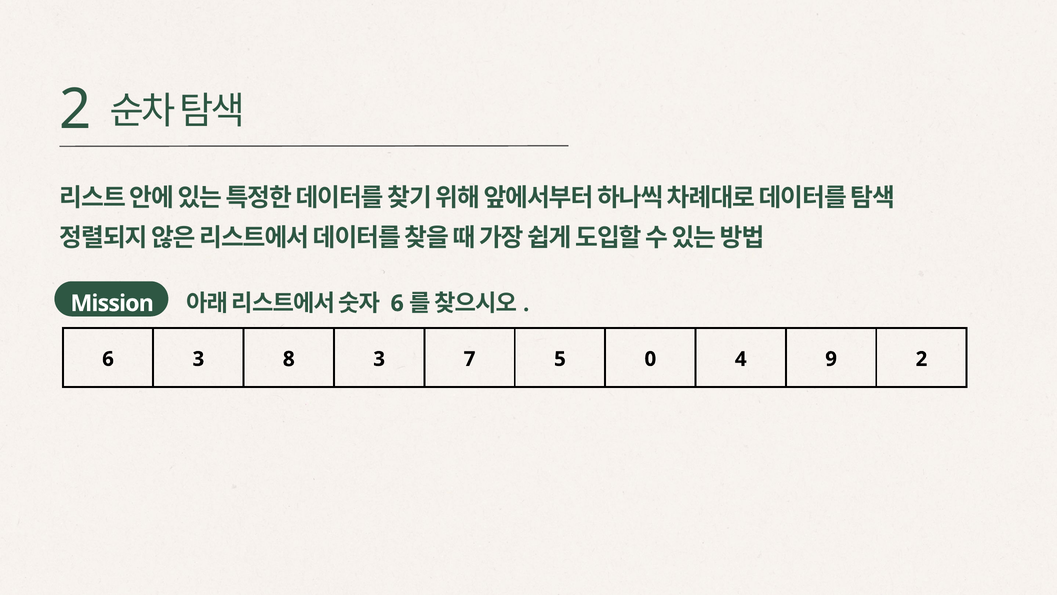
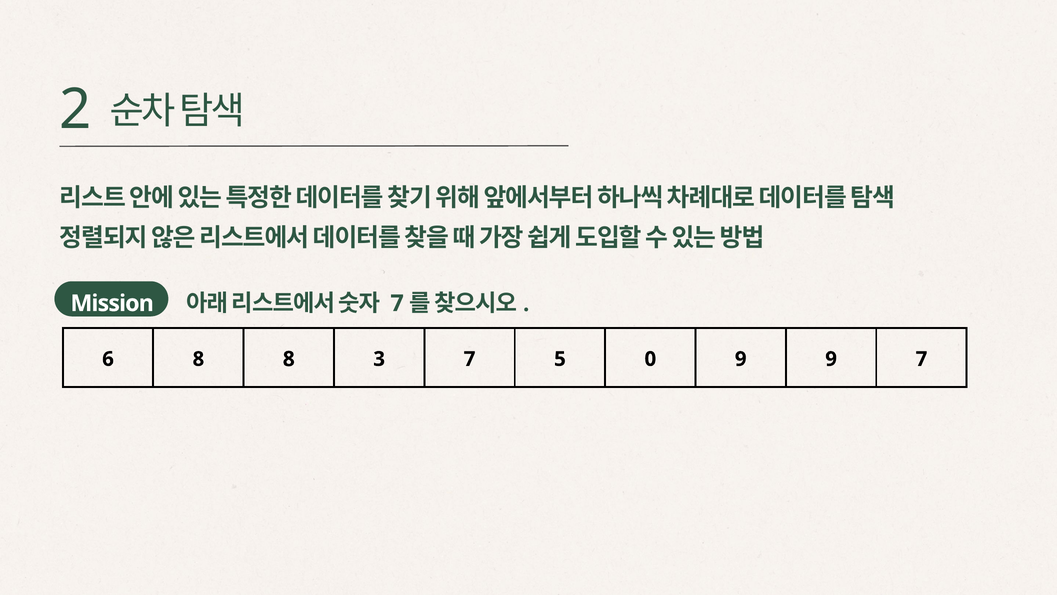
6: 6 -> 7 (397, 303)
6 3: 3 -> 8 (198, 359)
0 4: 4 -> 9 (741, 359)
9 2: 2 -> 7 (921, 359)
